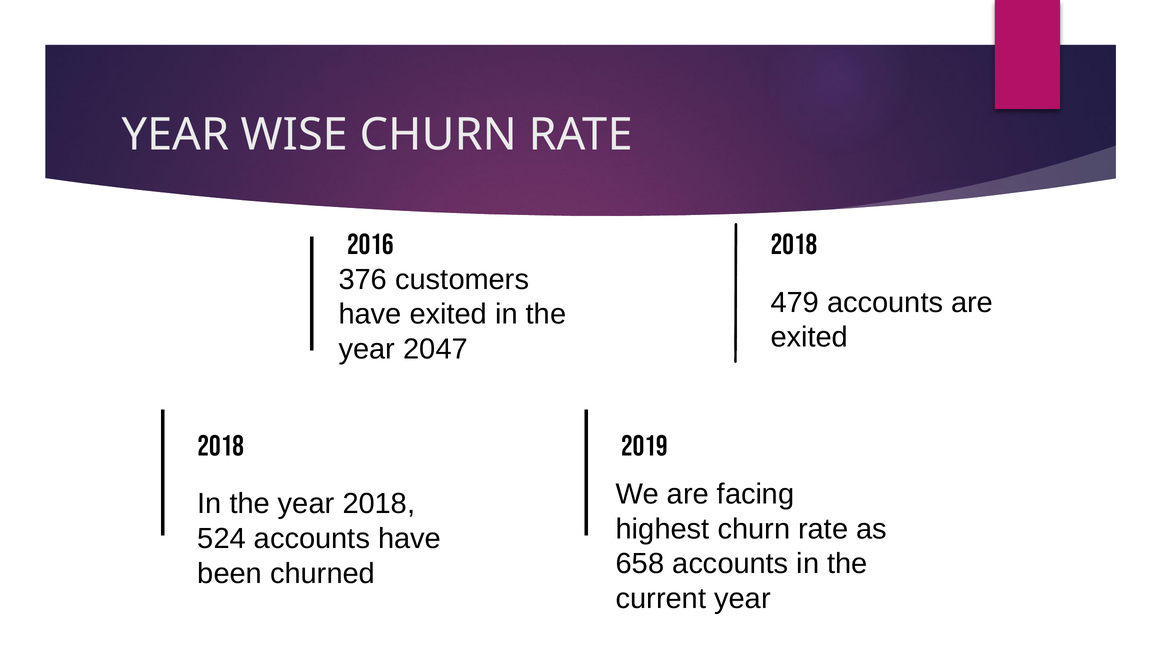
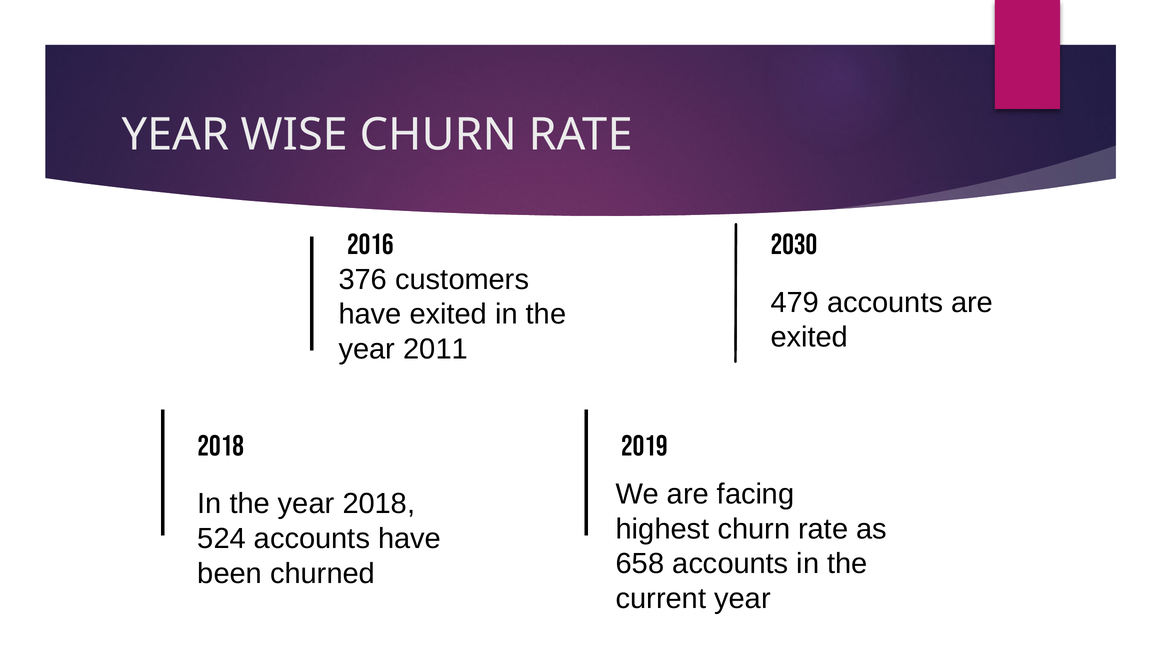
2018: 2018 -> 2030 (794, 244)
2047: 2047 -> 2011 (436, 349)
